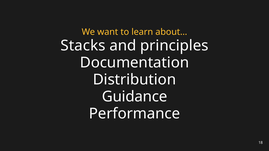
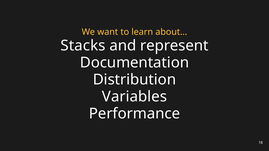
principles: principles -> represent (174, 46)
Guidance: Guidance -> Variables (134, 97)
